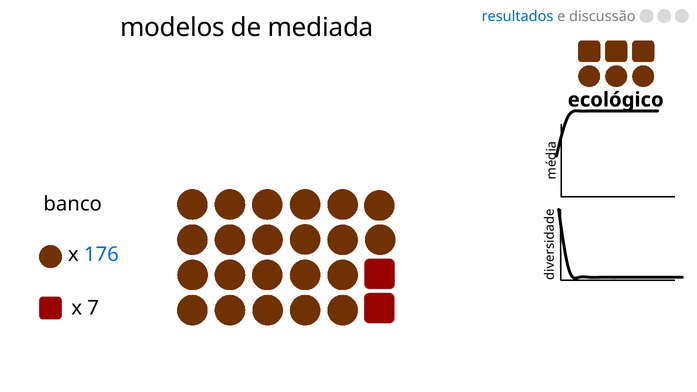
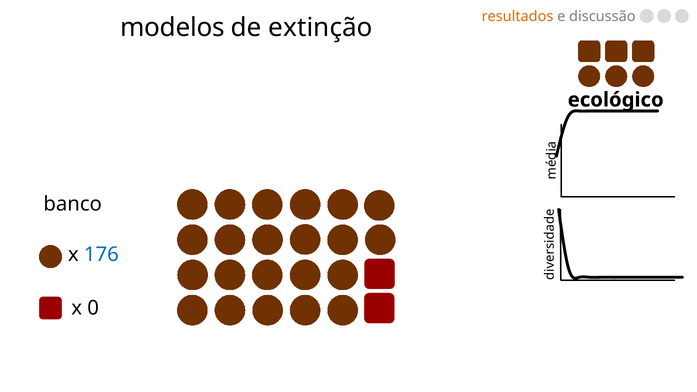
resultados colour: blue -> orange (517, 16)
mediada: mediada -> extinção (321, 28)
7: 7 -> 0 (93, 308)
